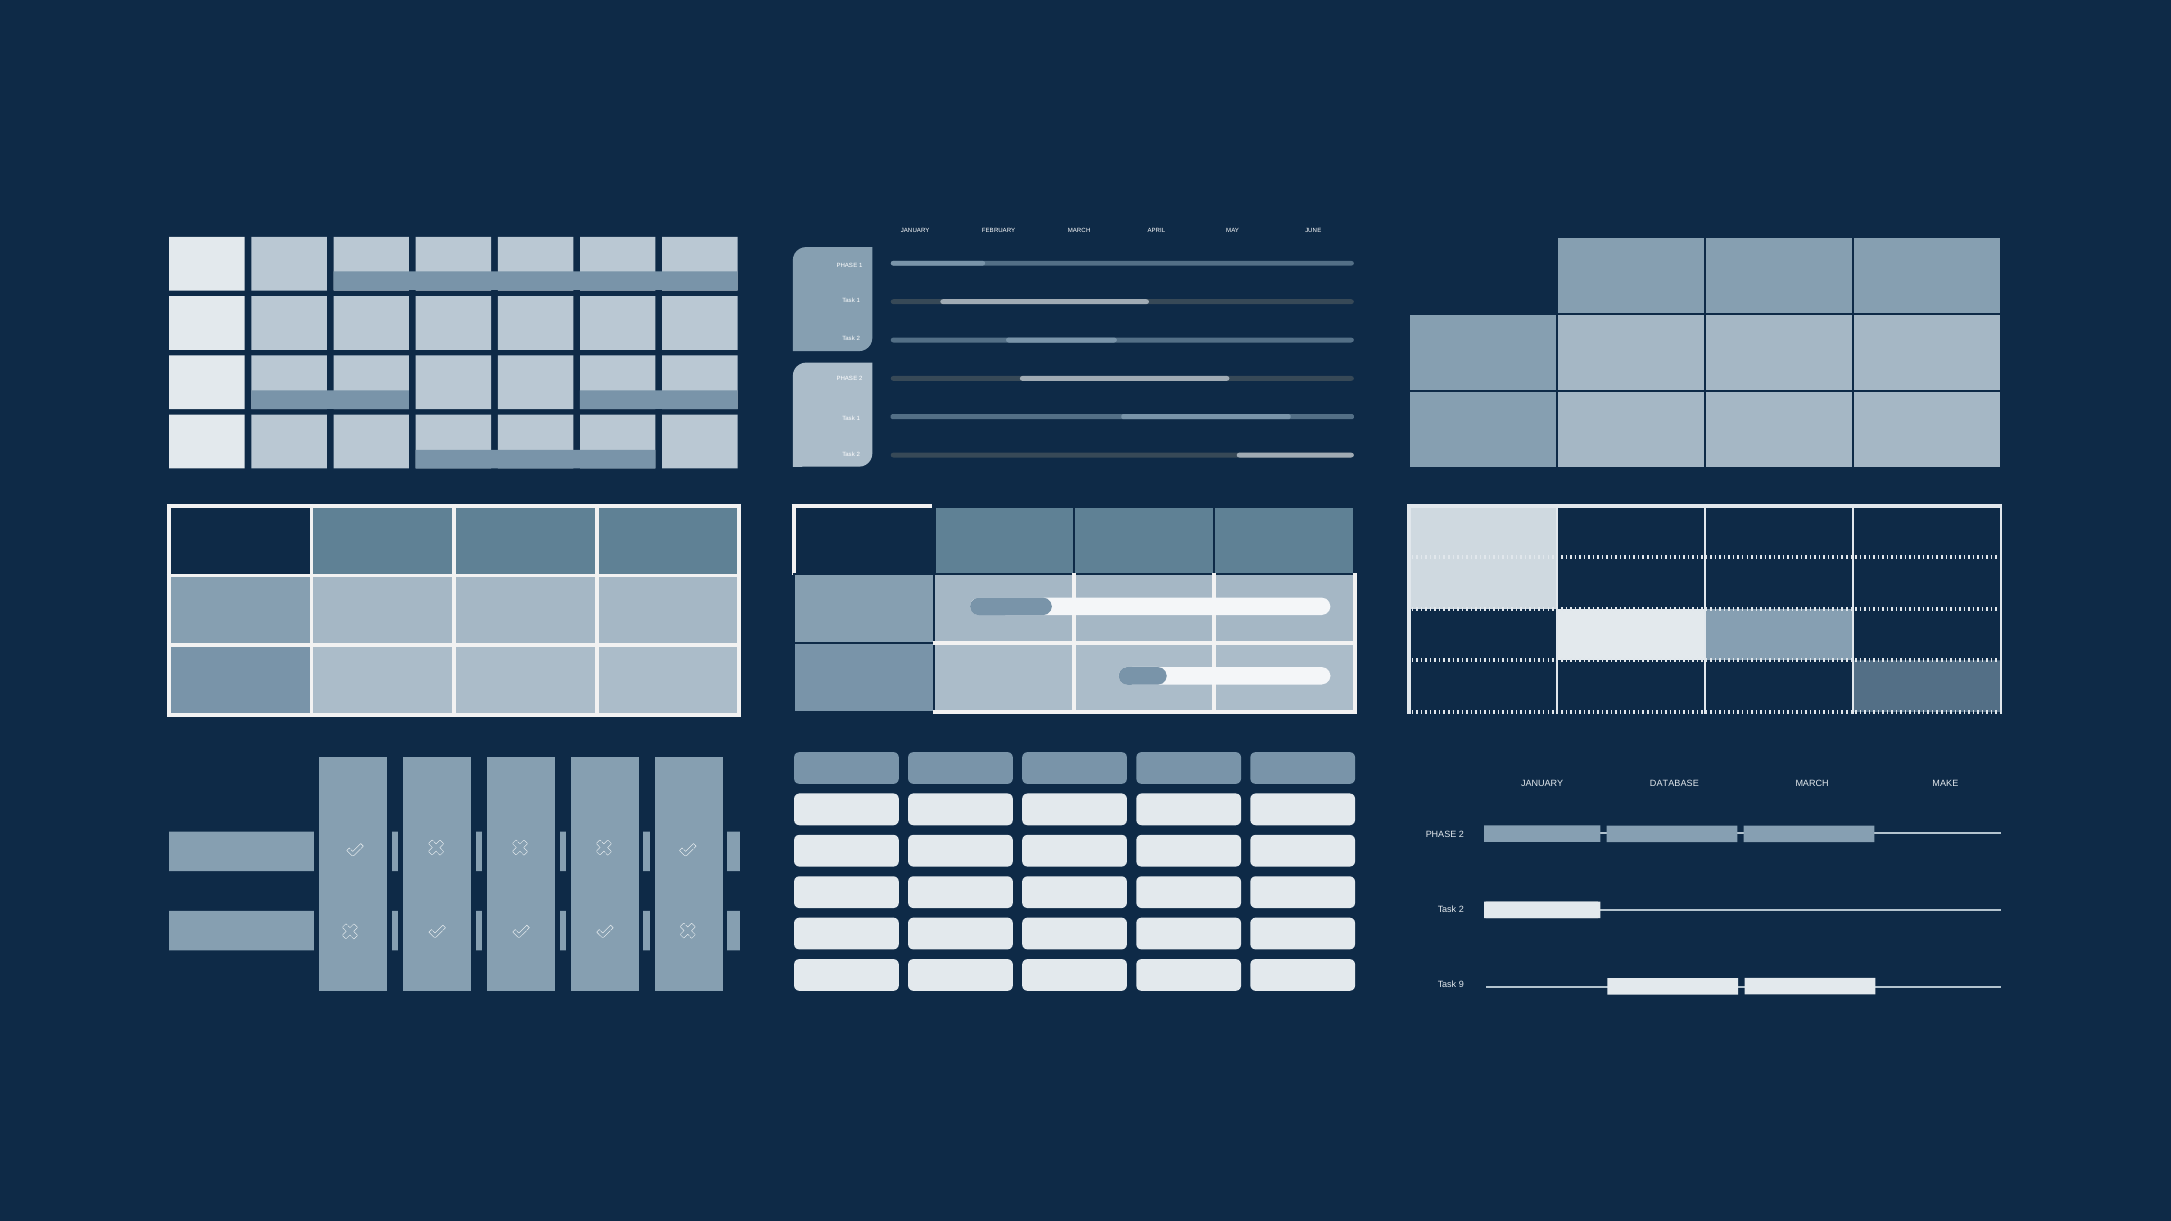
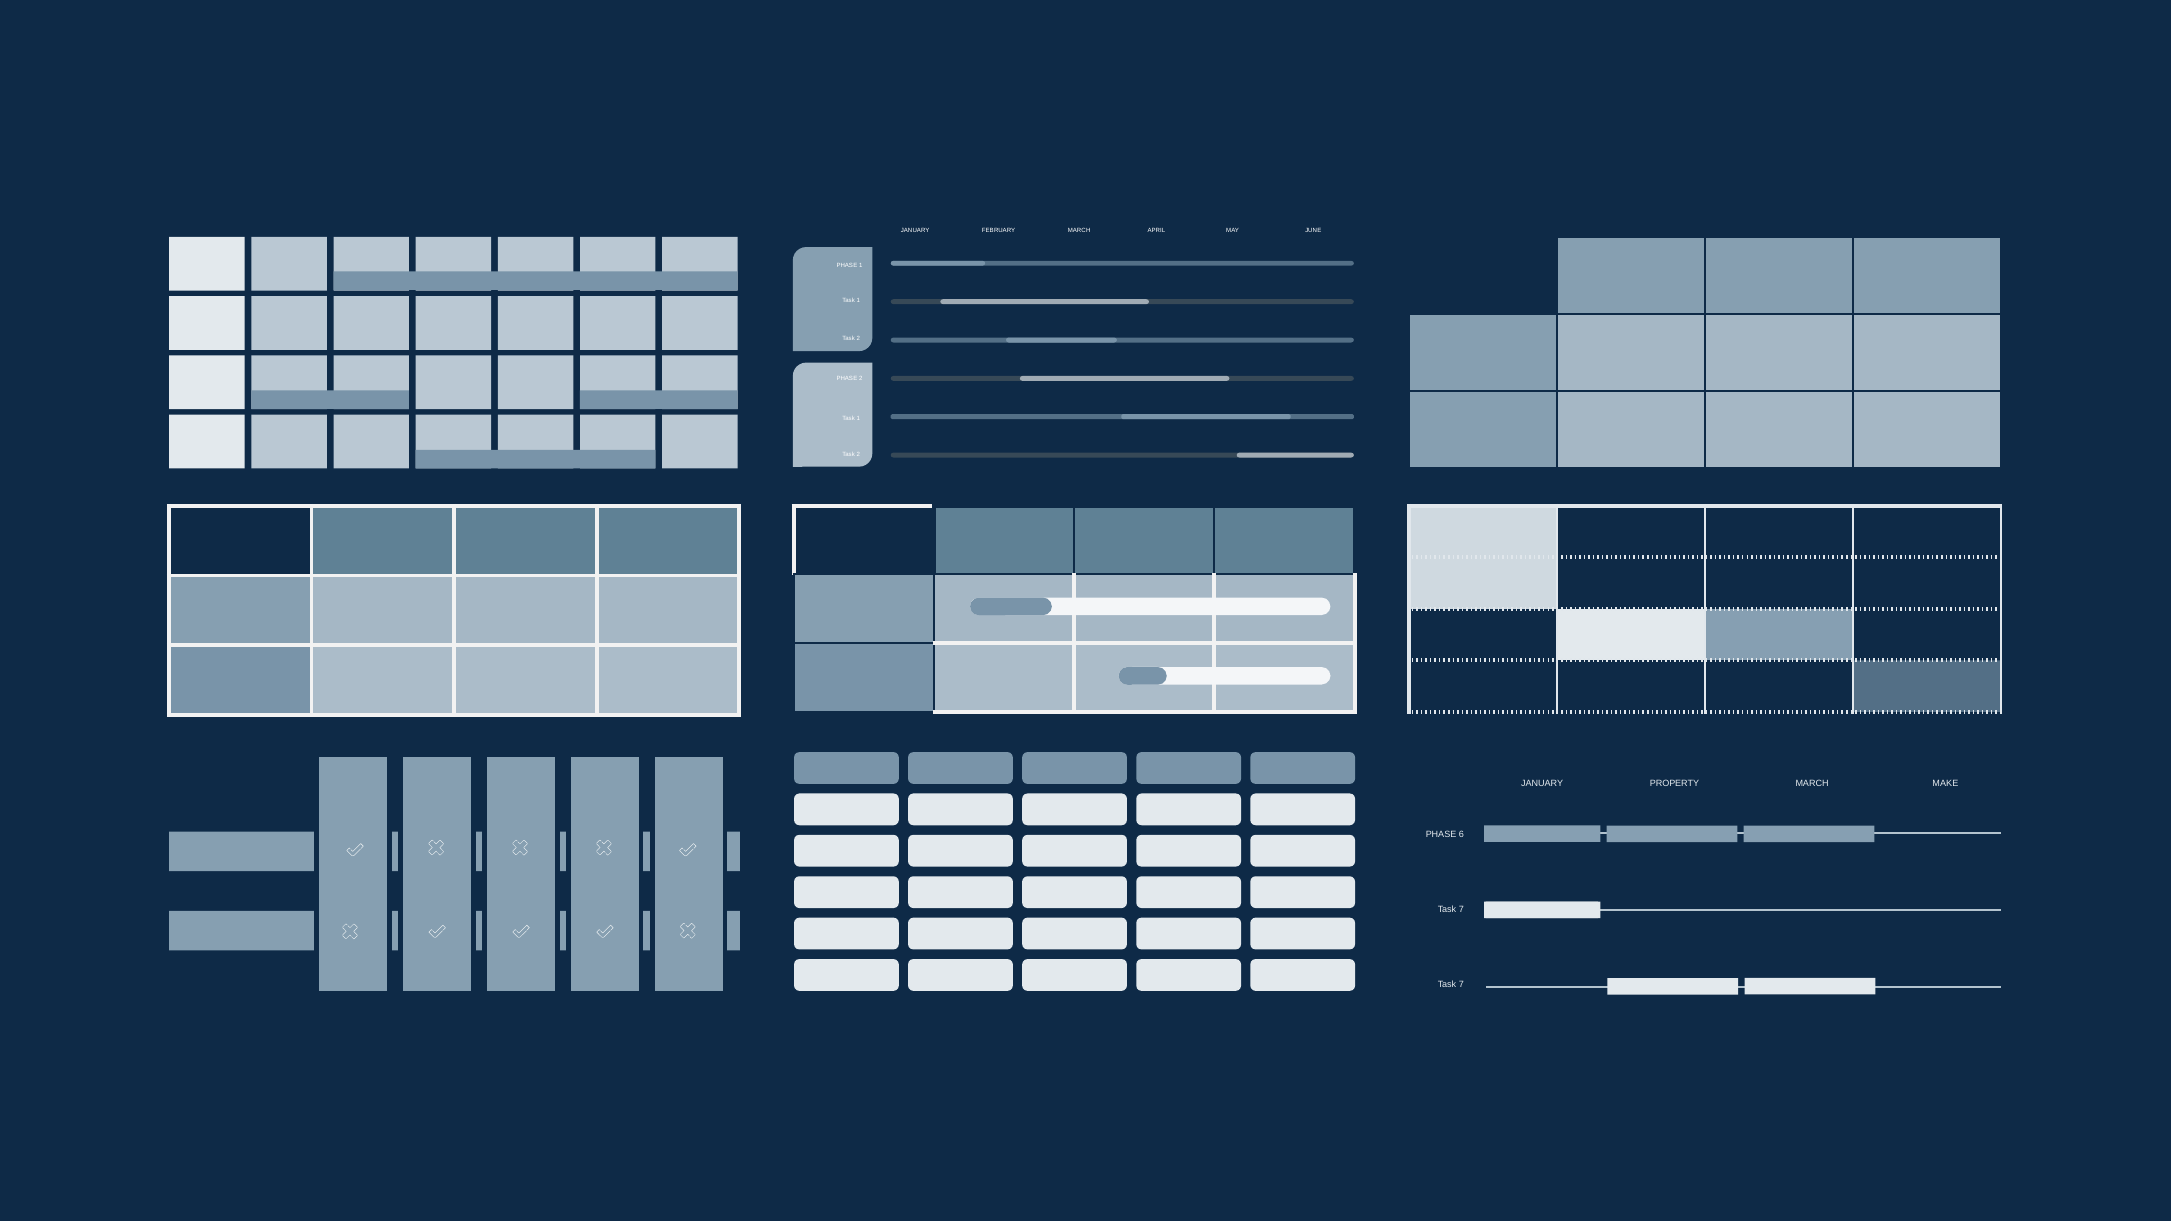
DATABASE: DATABASE -> PROPERTY (1674, 784)
2: 2 -> 6 (1461, 834)
2: 2 -> 7 (1461, 909)
9: 9 -> 7 (1461, 984)
